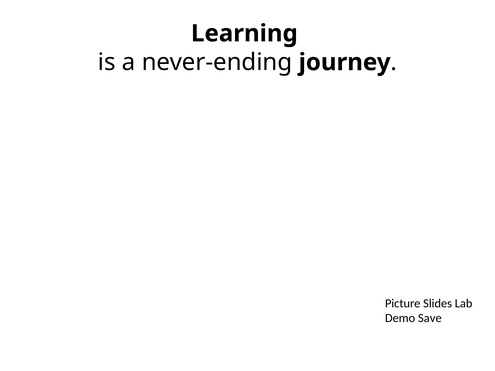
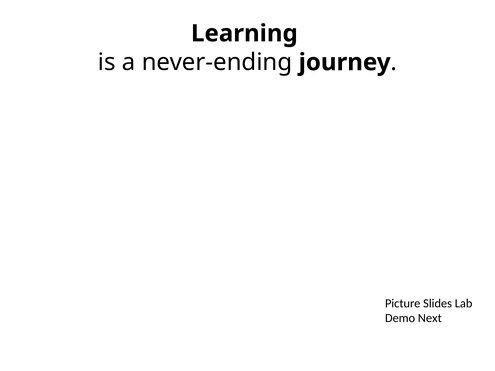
Save: Save -> Next (430, 318)
